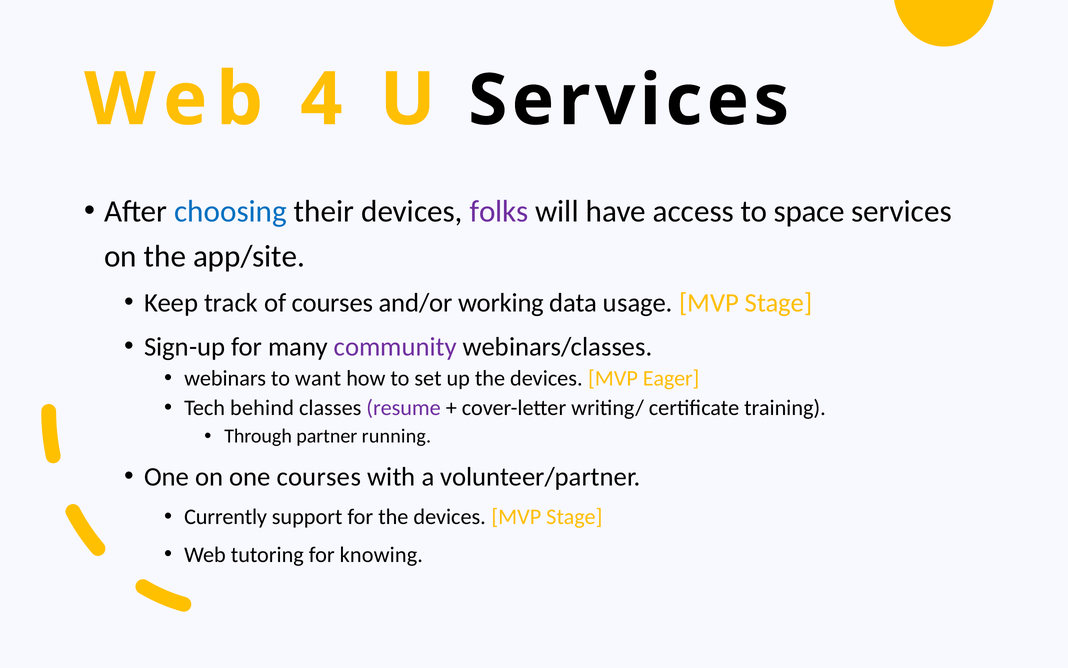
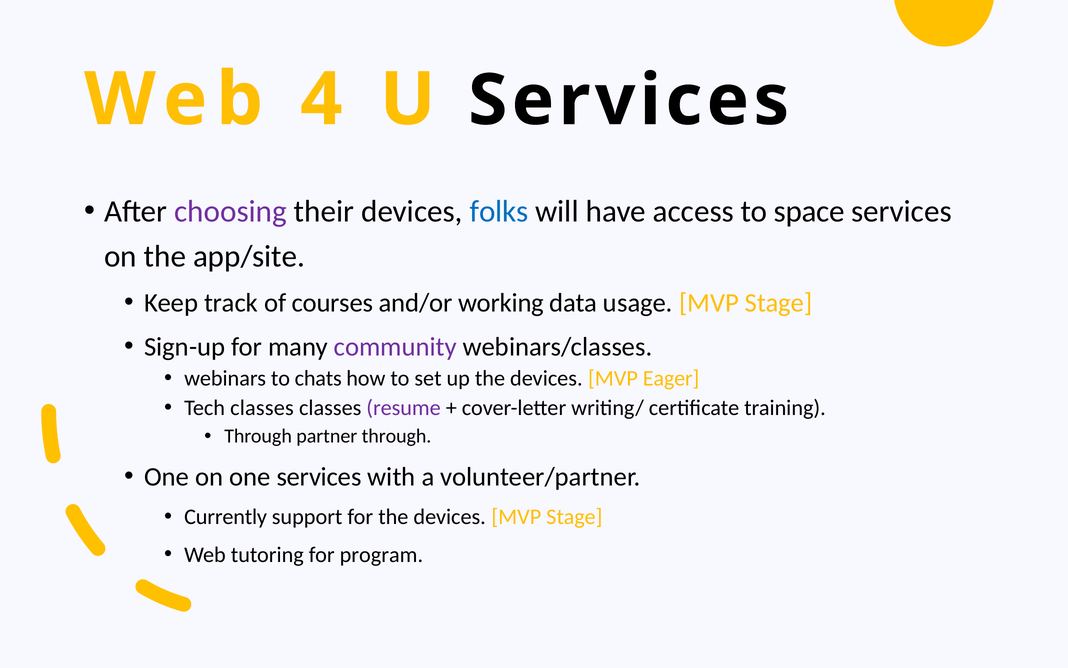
choosing colour: blue -> purple (231, 211)
folks colour: purple -> blue (499, 211)
want: want -> chats (318, 378)
Tech behind: behind -> classes (262, 408)
partner running: running -> through (397, 436)
one courses: courses -> services (319, 477)
knowing: knowing -> program (381, 554)
